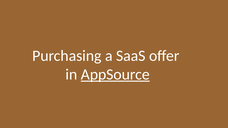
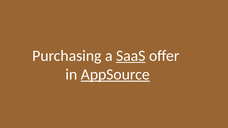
SaaS underline: none -> present (131, 56)
